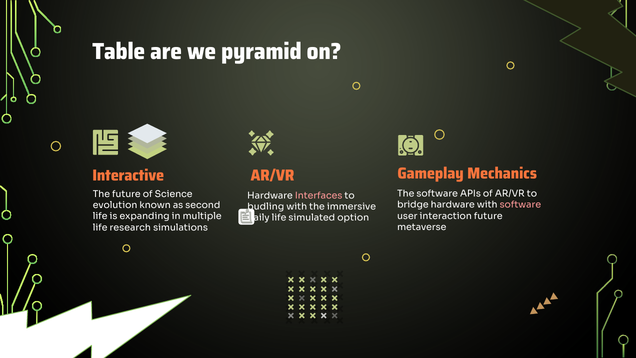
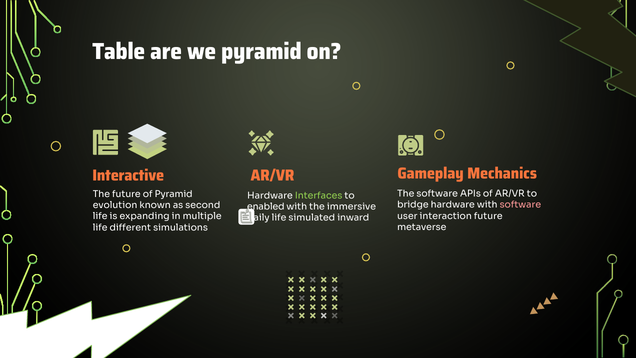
of Science: Science -> Pyramid (174, 194)
Interfaces colour: pink -> light green (319, 195)
budling: budling -> enabled (266, 206)
option: option -> inward (353, 218)
research: research -> different (130, 227)
